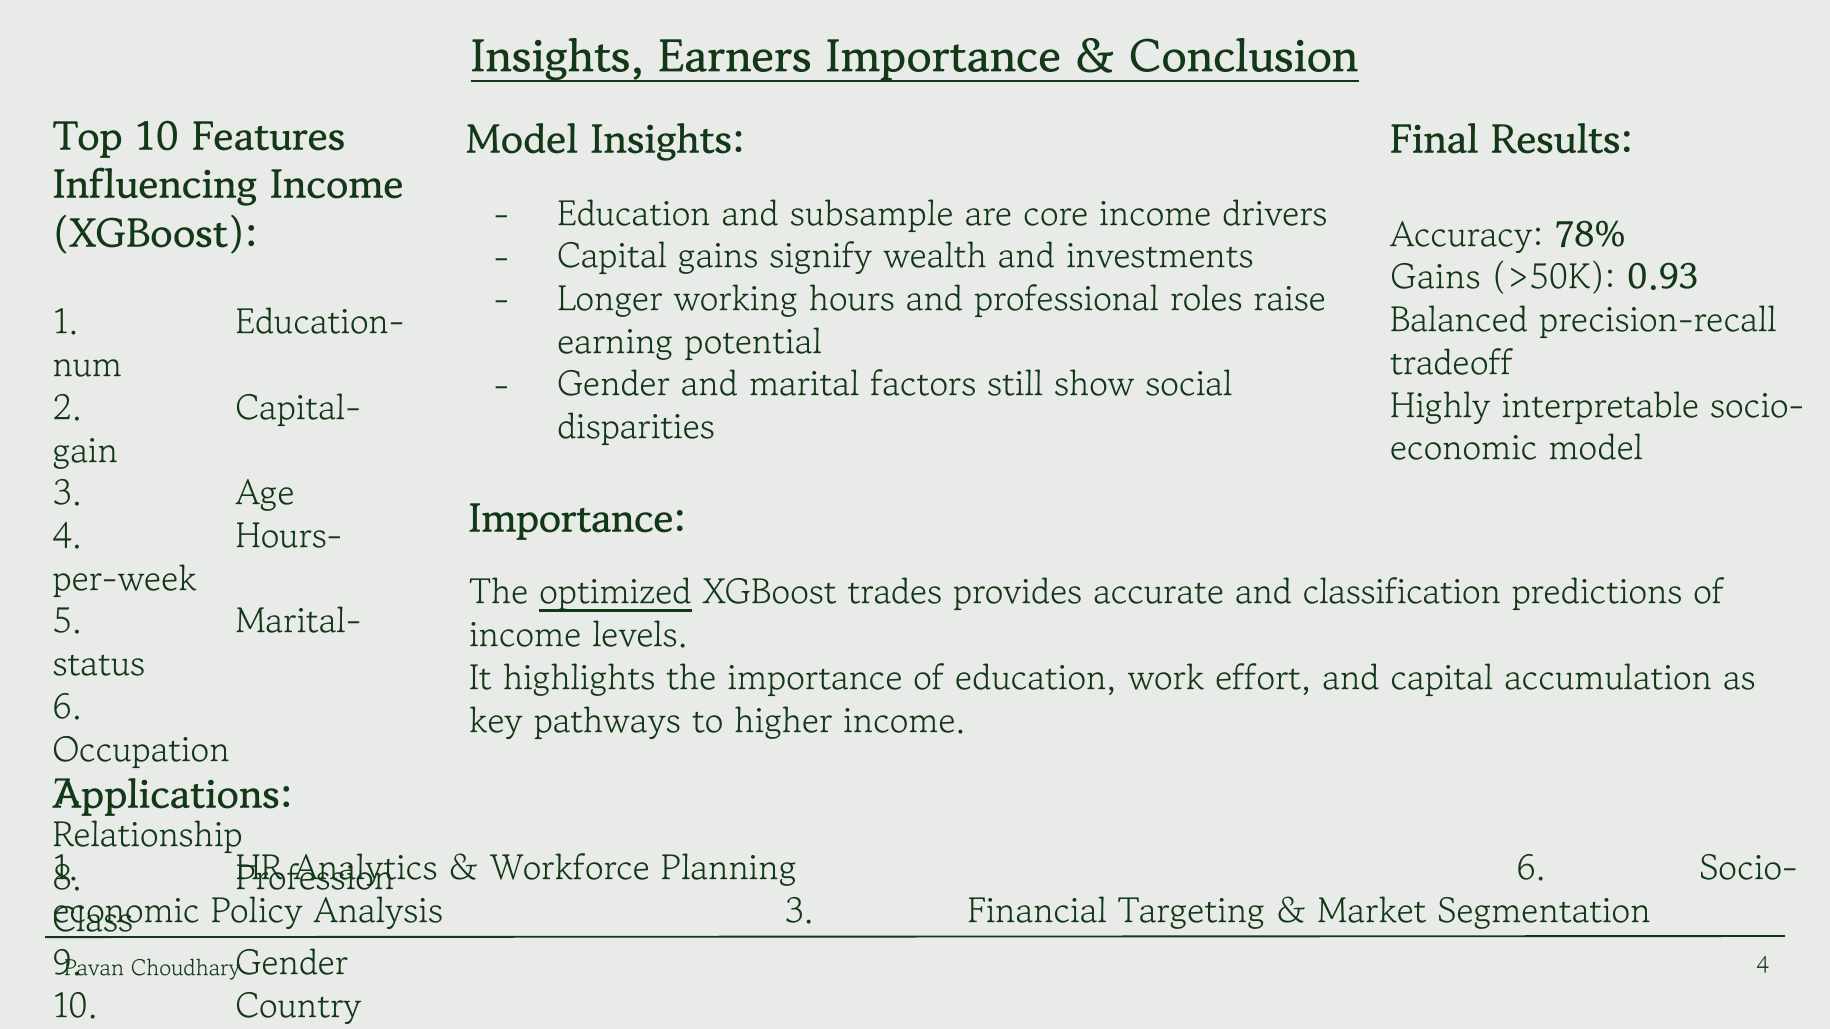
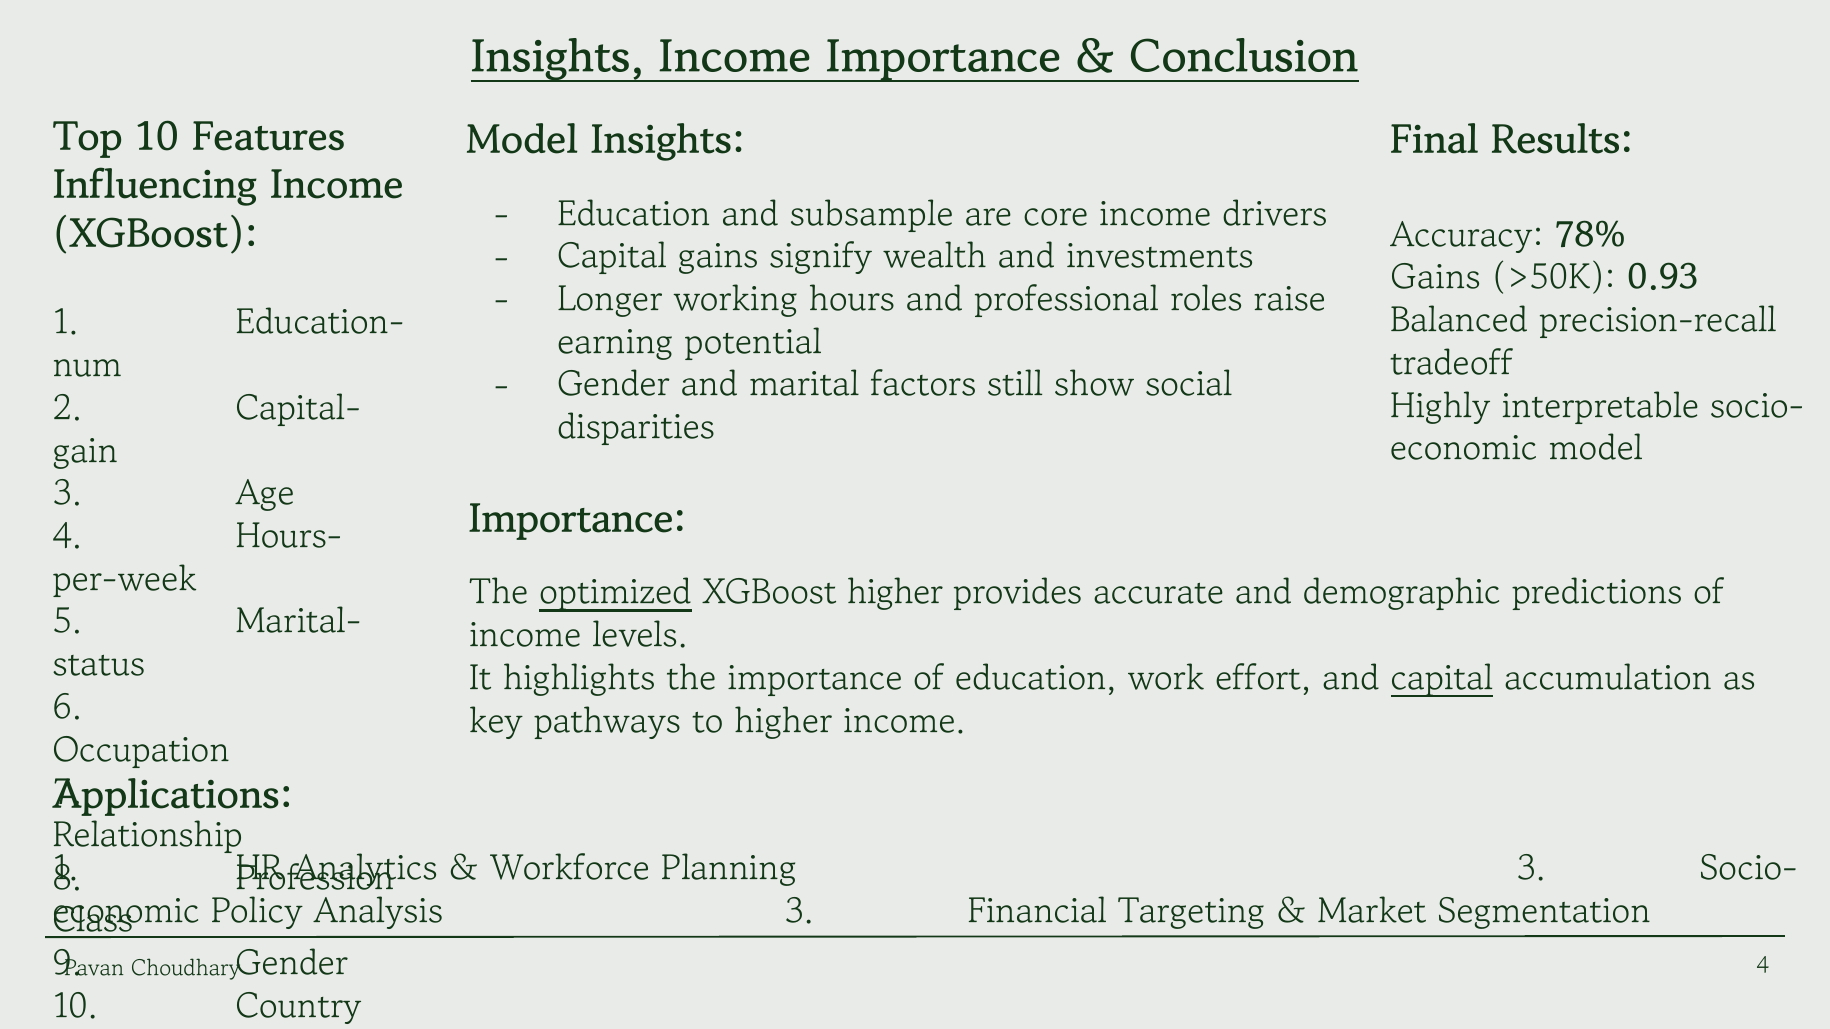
Insights Earners: Earners -> Income (735, 61)
XGBoost trades: trades -> higher (895, 595)
classification: classification -> demographic (1402, 595)
capital underline: none -> present (1442, 681)
Planning 6: 6 -> 3 (1531, 871)
